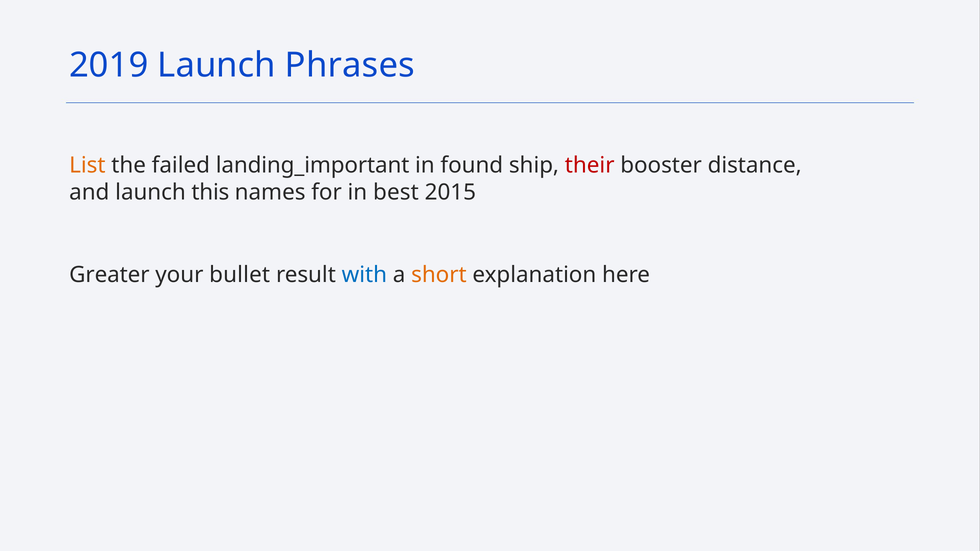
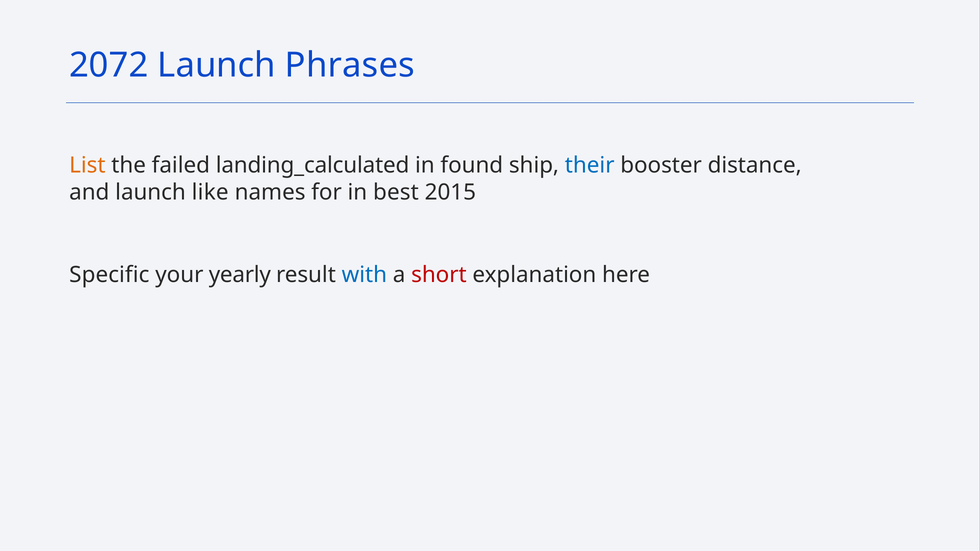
2019: 2019 -> 2072 (109, 65)
landing_important: landing_important -> landing_calculated (313, 165)
their colour: red -> blue (590, 165)
this: this -> like (210, 192)
Greater: Greater -> Specific (109, 275)
bullet: bullet -> yearly (240, 275)
short colour: orange -> red (439, 275)
